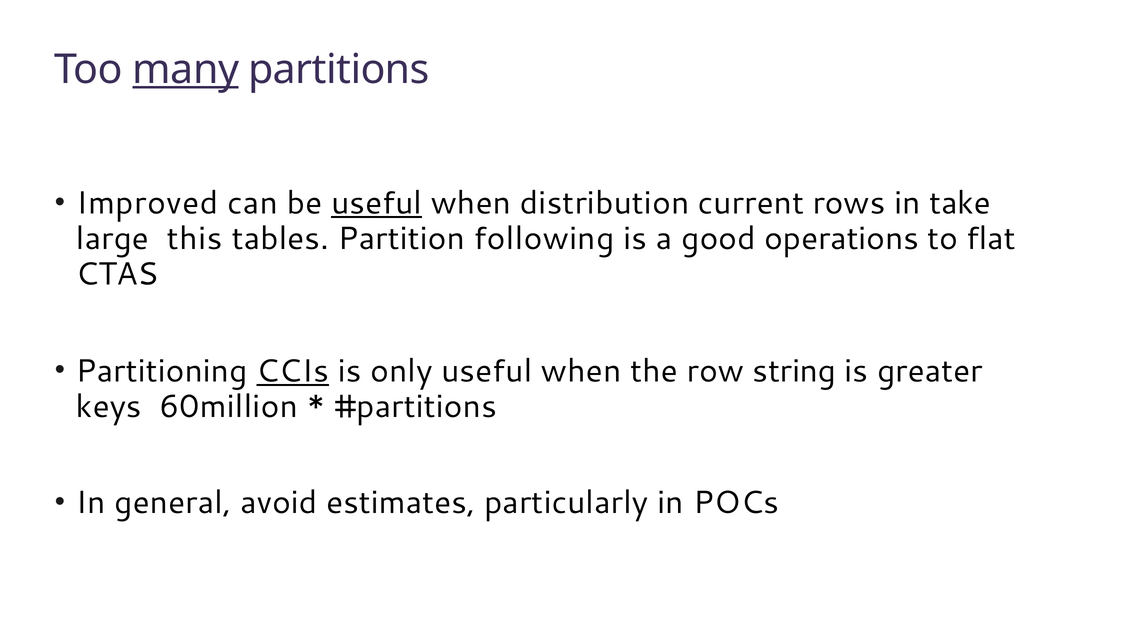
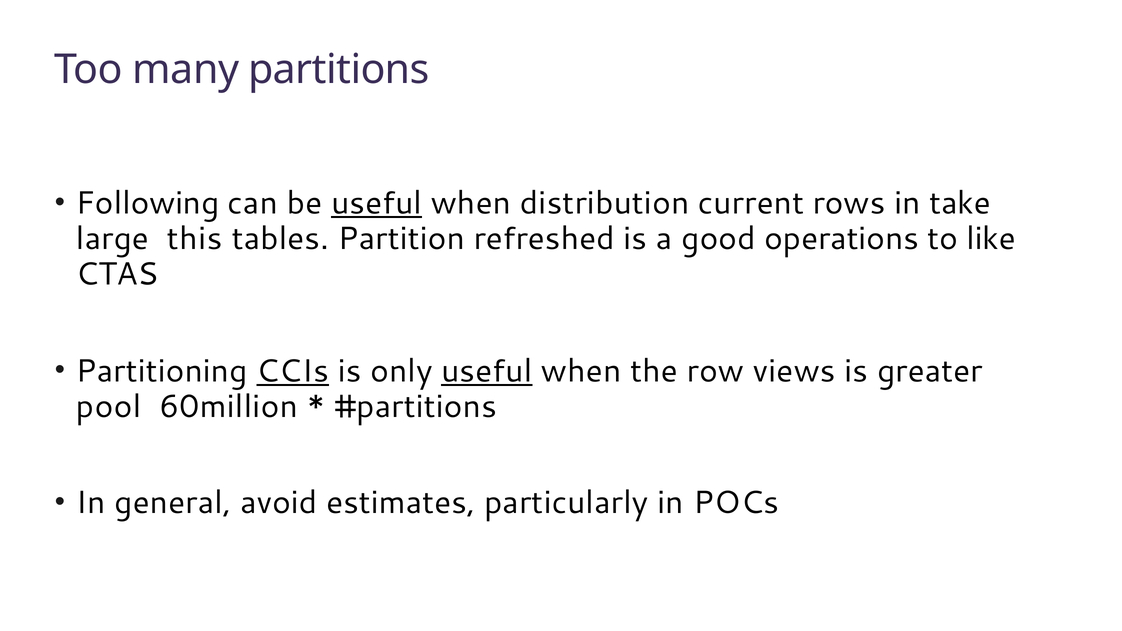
many underline: present -> none (186, 70)
Improved: Improved -> Following (148, 203)
following: following -> refreshed (544, 239)
flat: flat -> like (991, 239)
useful underline: none -> present (487, 371)
string: string -> views (794, 371)
keys: keys -> pool (109, 407)
